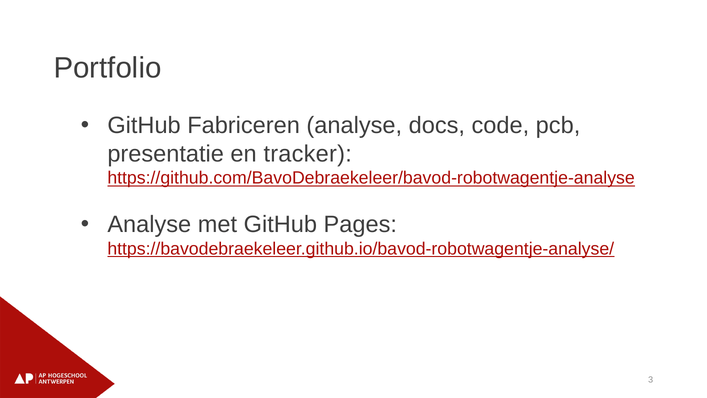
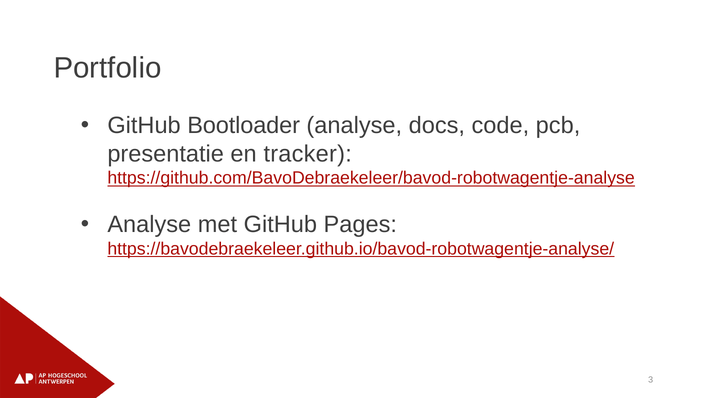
Fabriceren: Fabriceren -> Bootloader (244, 125)
